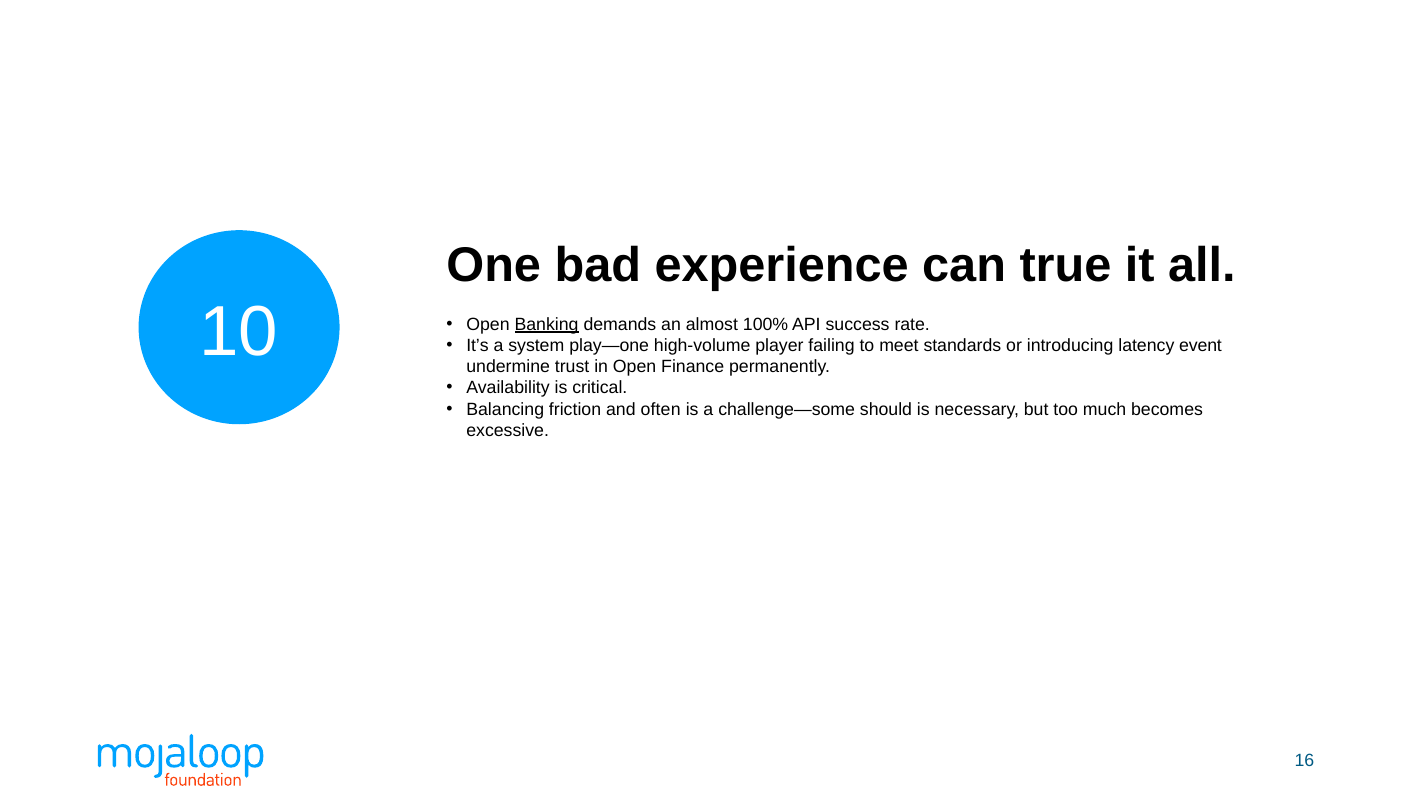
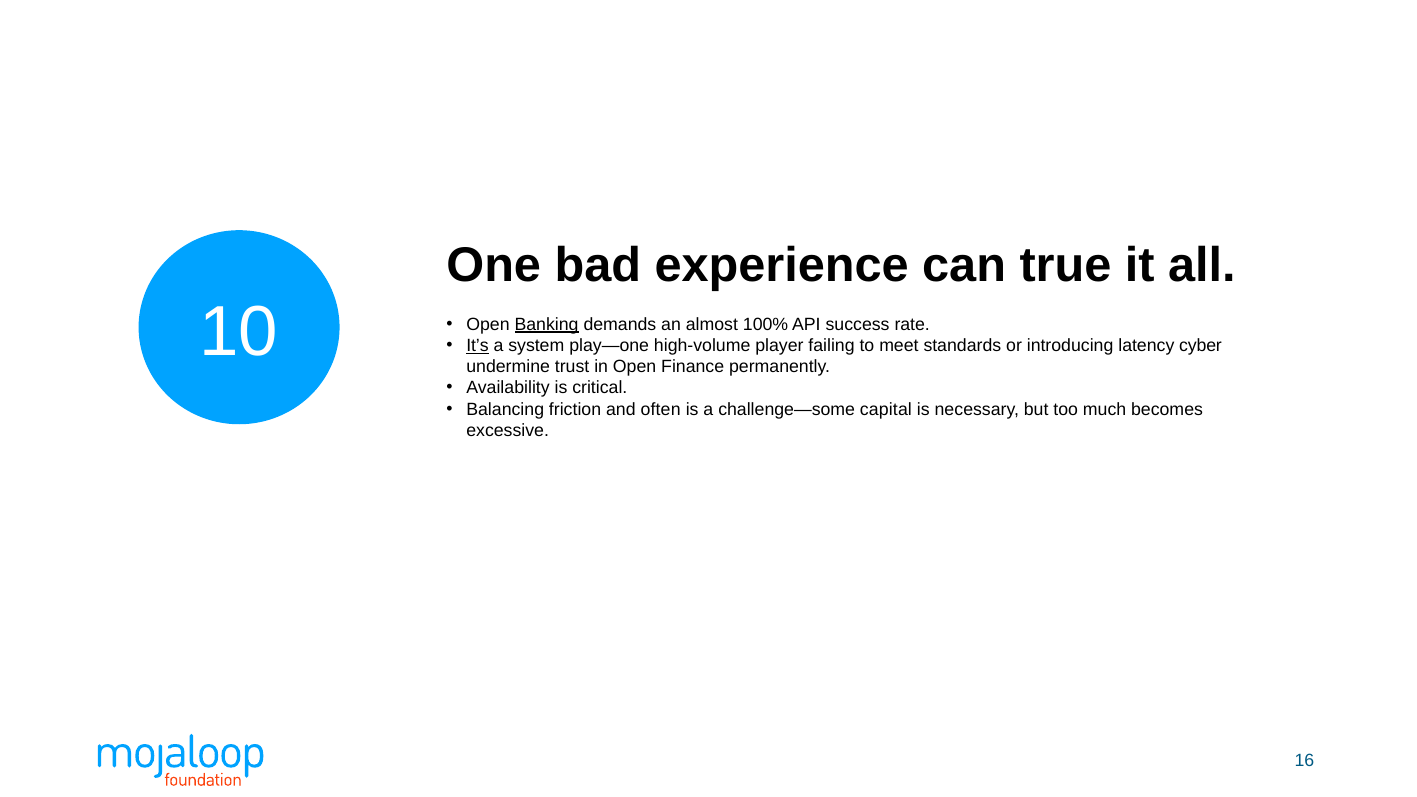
It’s underline: none -> present (478, 346)
event: event -> cyber (1201, 346)
should: should -> capital (886, 409)
